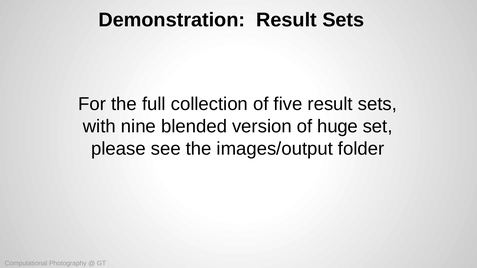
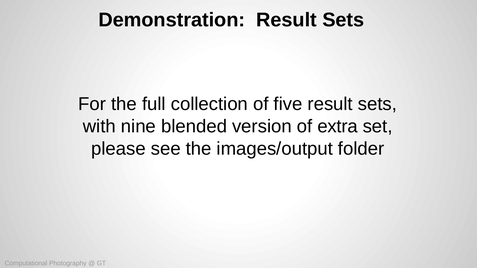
huge: huge -> extra (338, 126)
